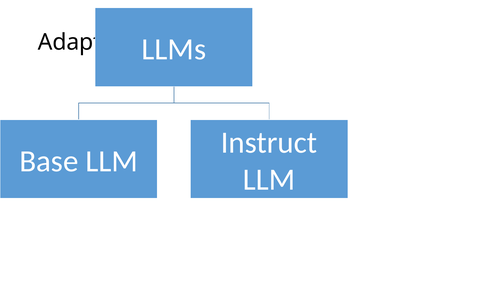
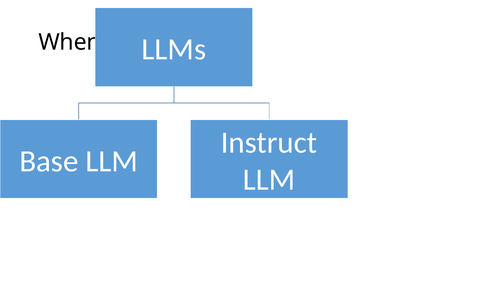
Adapt: Adapt -> When (70, 42)
